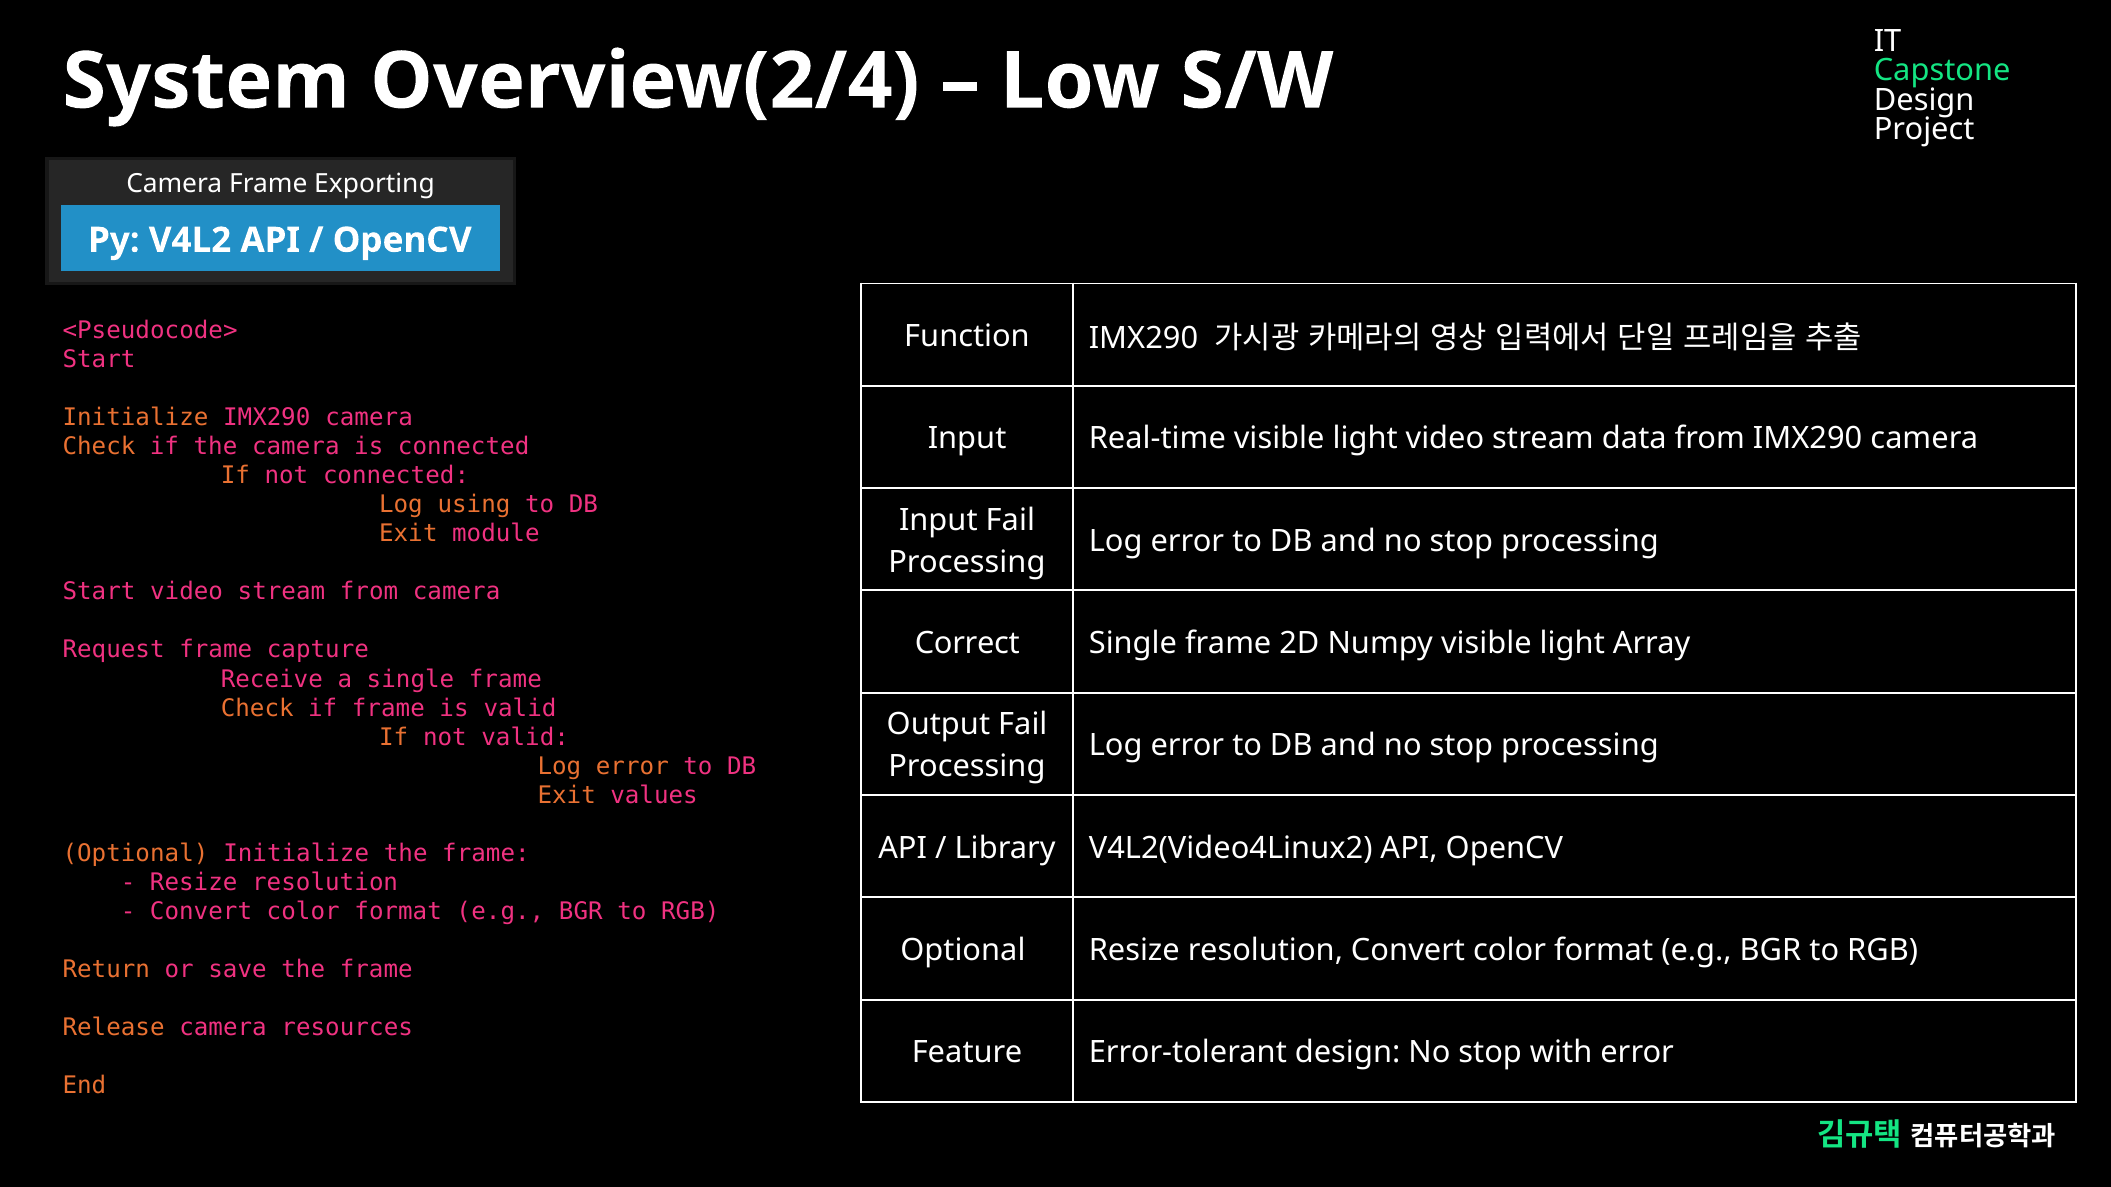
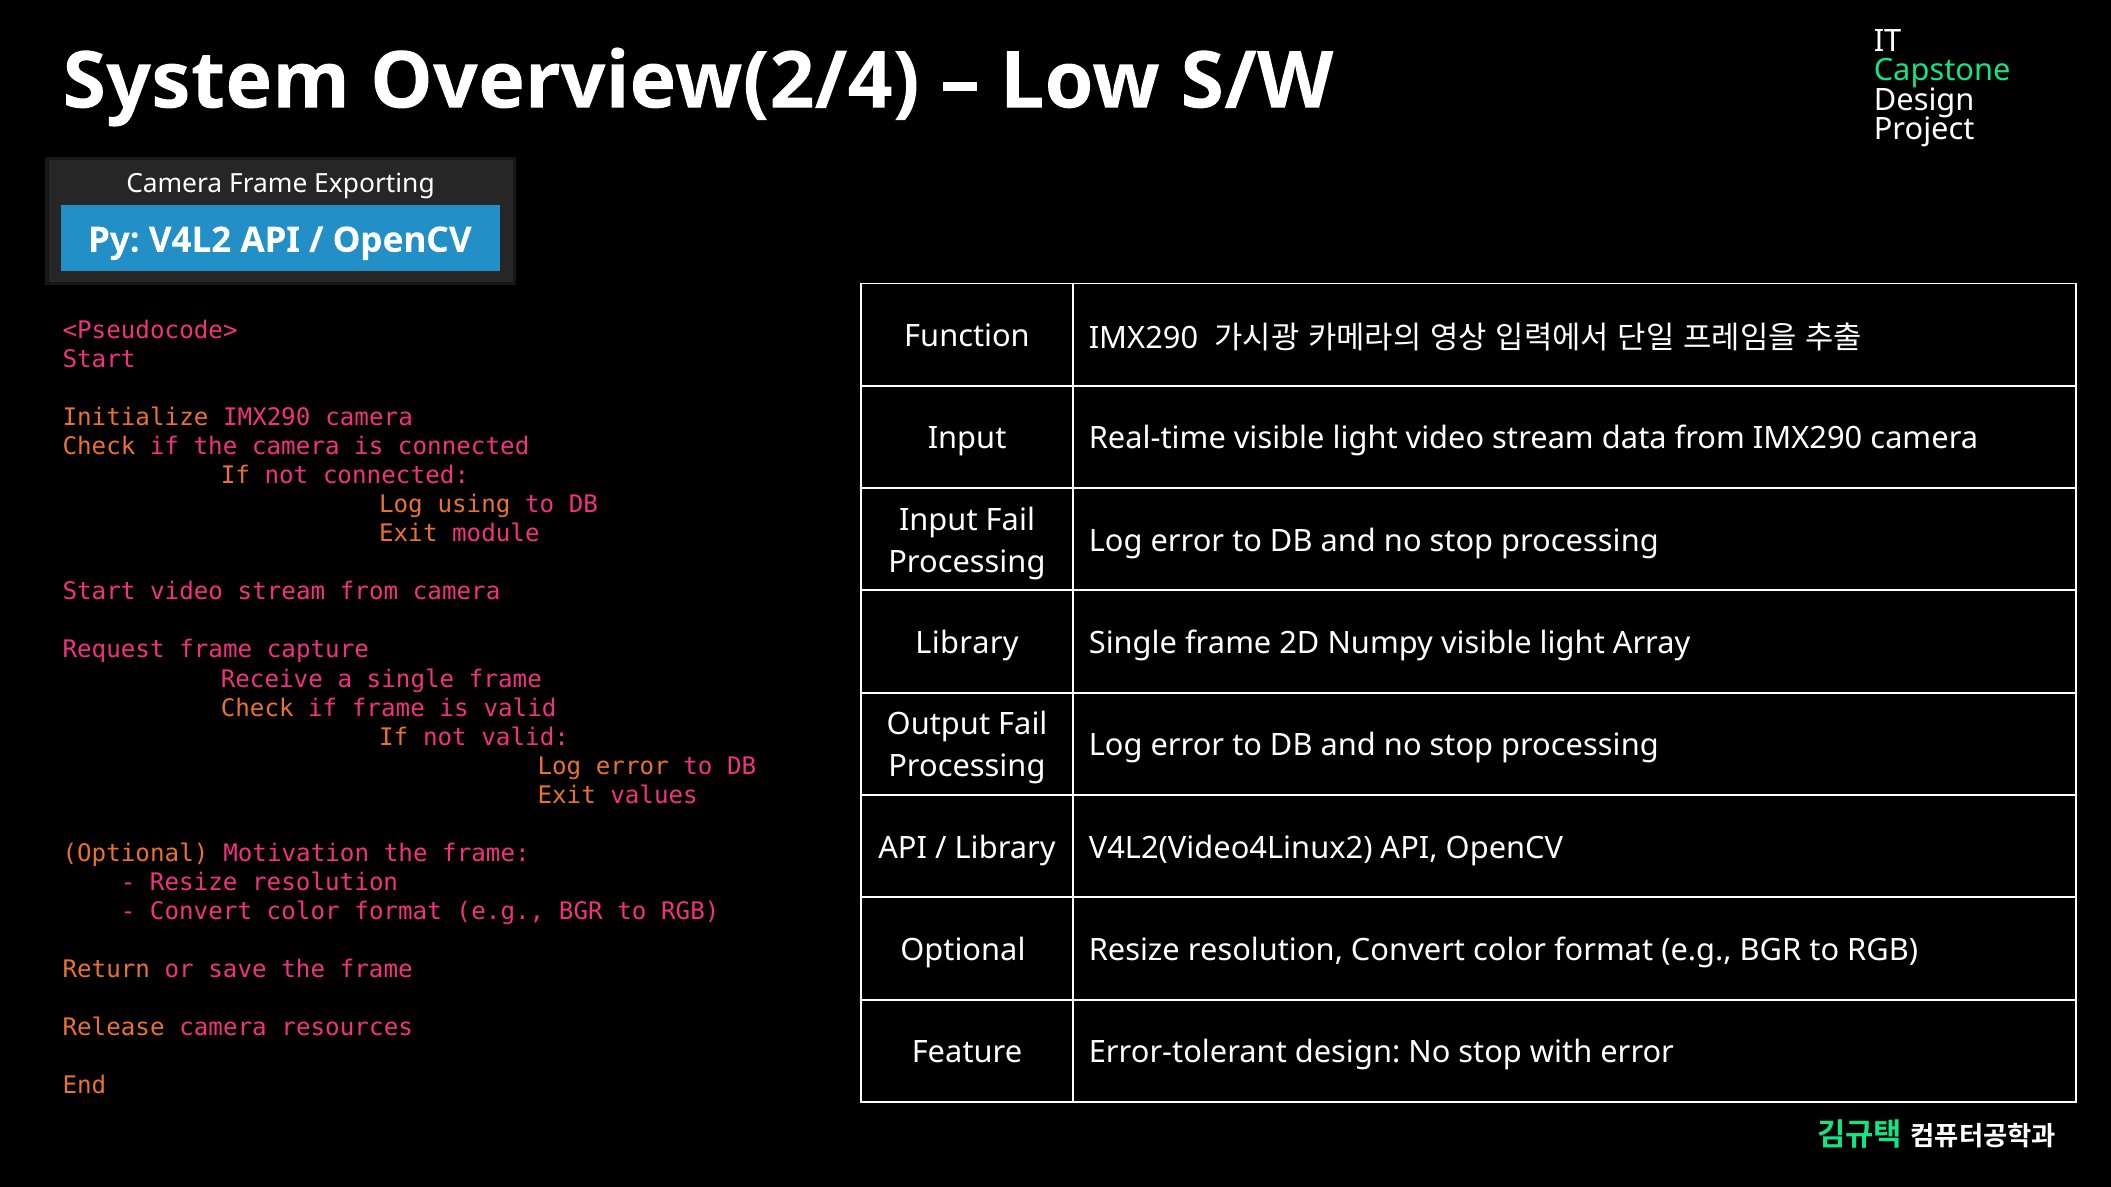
Correct: Correct -> Library (967, 644)
Optional Initialize: Initialize -> Motivation (296, 854)
